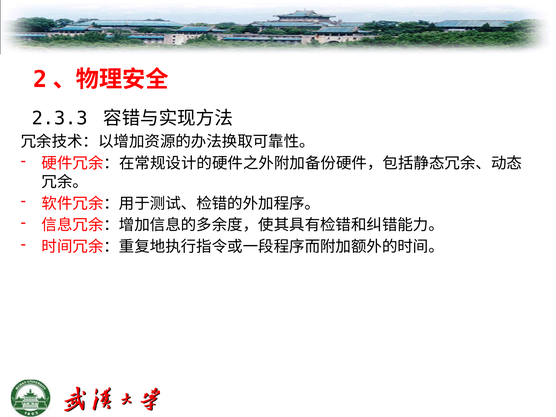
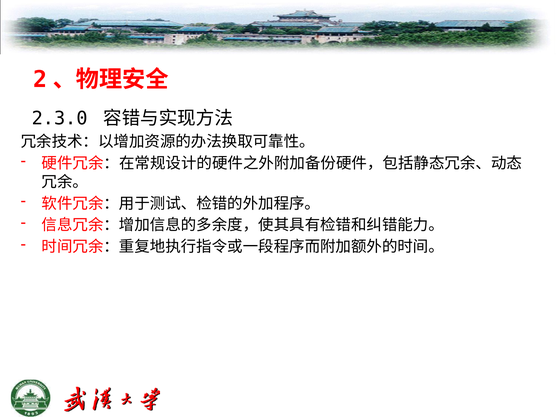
2.3.3: 2.3.3 -> 2.3.0 (60, 119)
